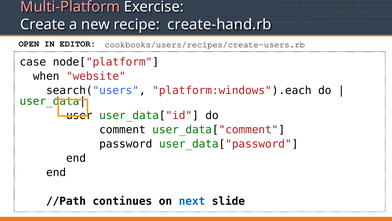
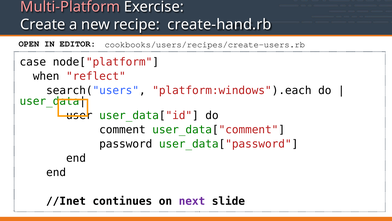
website: website -> reflect (96, 76)
//Path: //Path -> //Inet (66, 201)
next colour: blue -> purple (192, 201)
